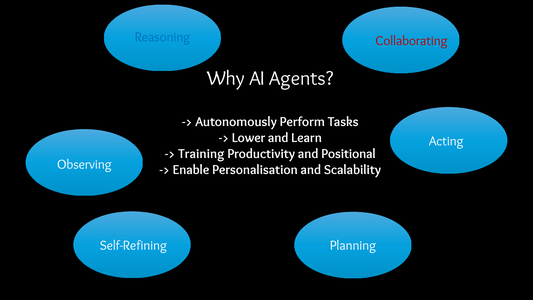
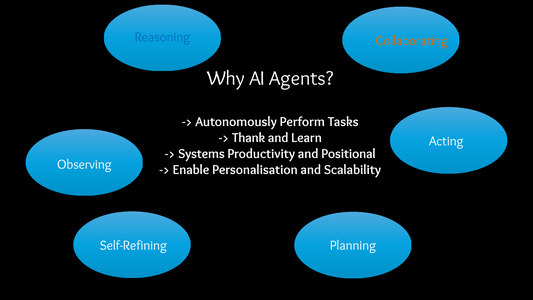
Collaborating colour: red -> orange (411, 41)
Lower: Lower -> Thank (249, 138)
Training: Training -> Systems (201, 154)
